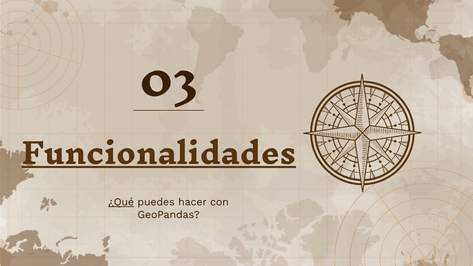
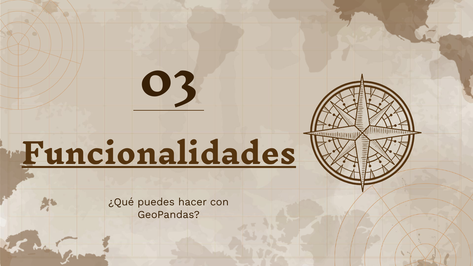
¿Qué underline: present -> none (121, 202)
